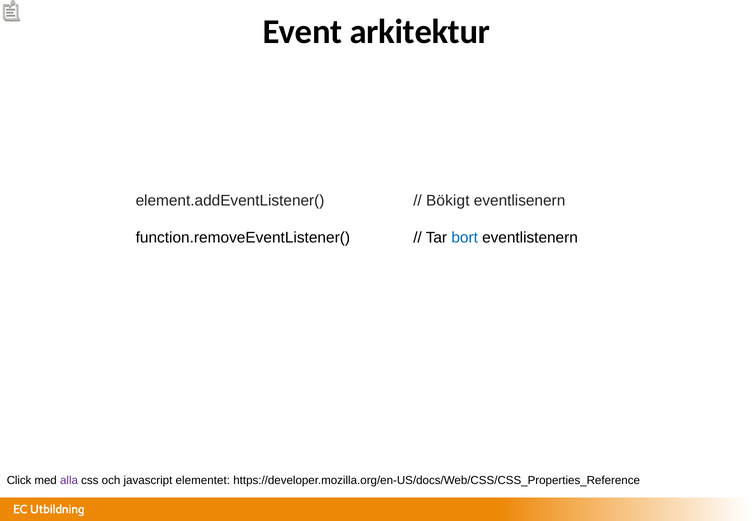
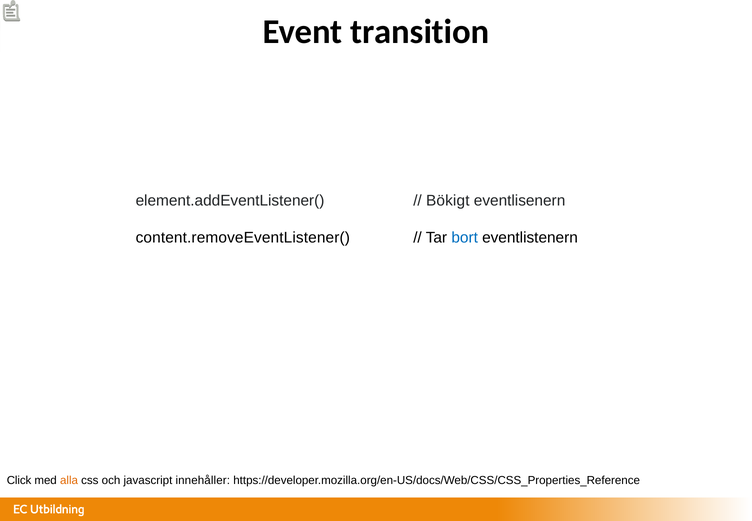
arkitektur: arkitektur -> transition (420, 32)
function.removeEventListener(: function.removeEventListener( -> content.removeEventListener( (243, 238)
alla colour: purple -> orange (69, 480)
elementet: elementet -> innehåller (203, 480)
